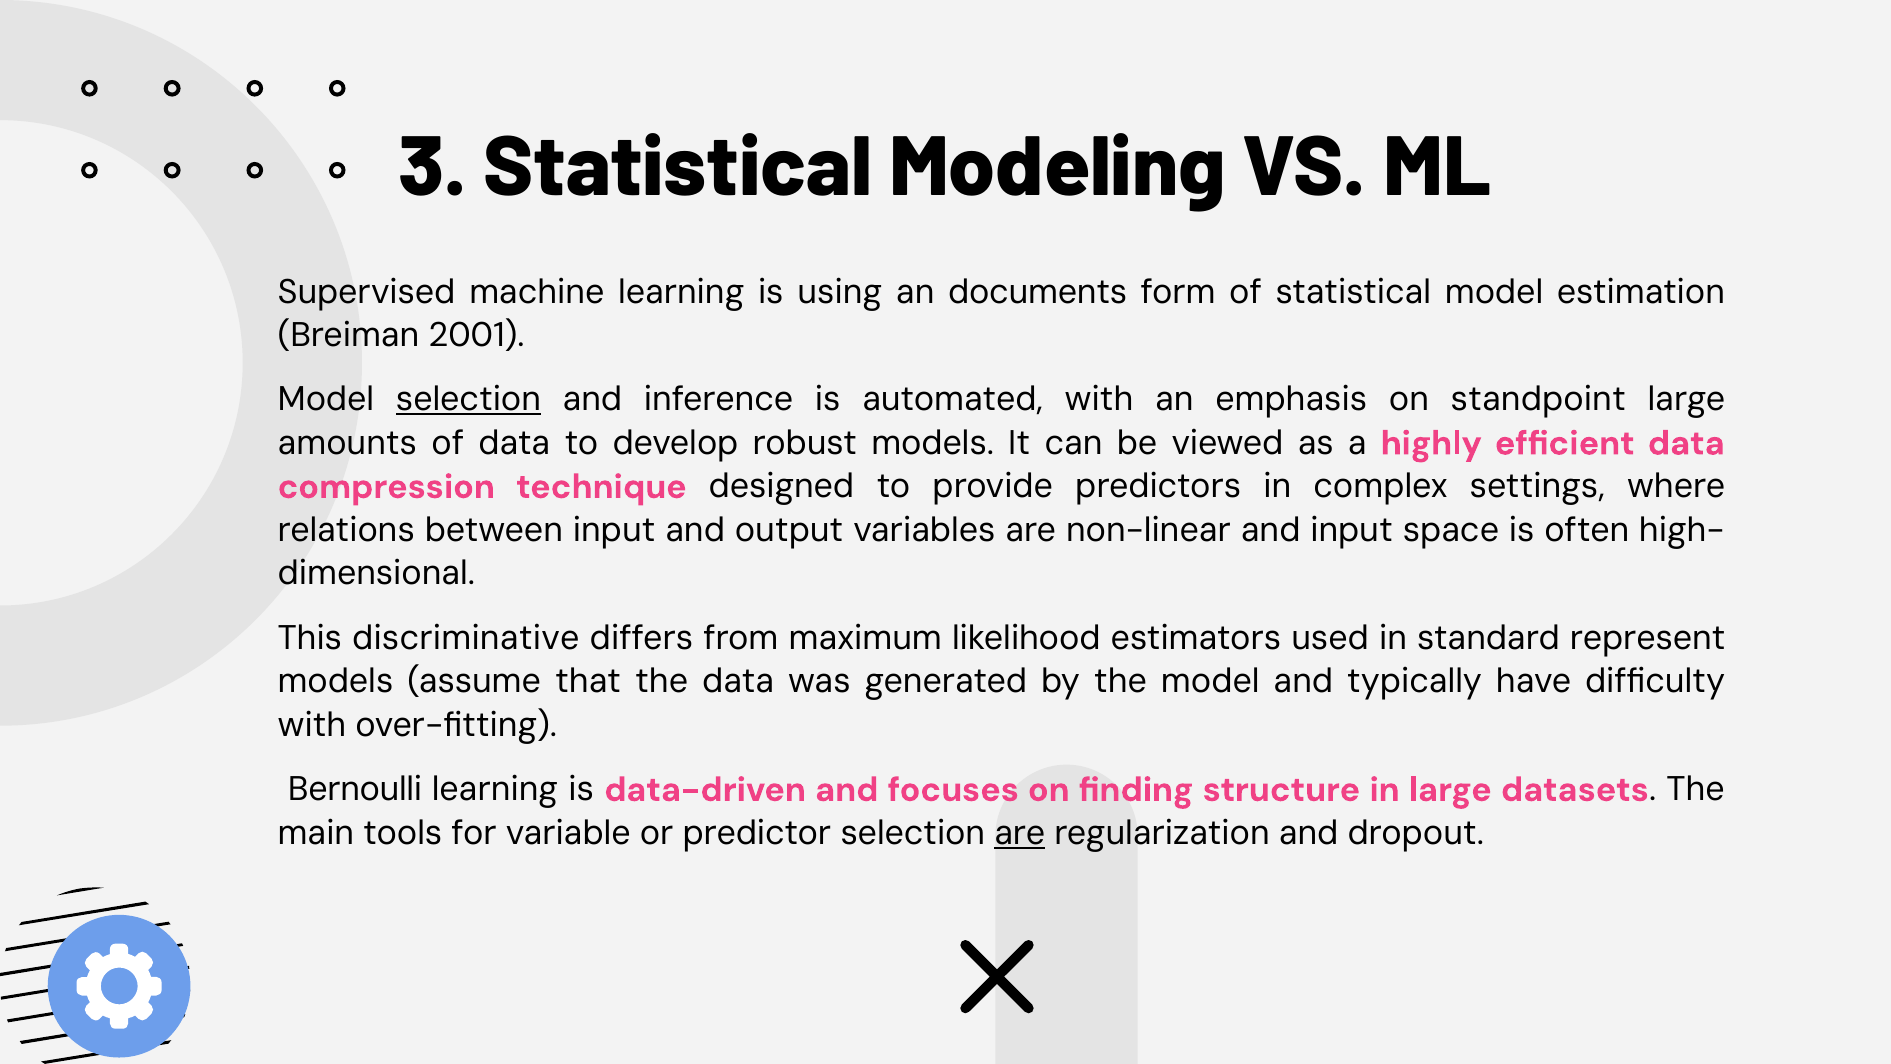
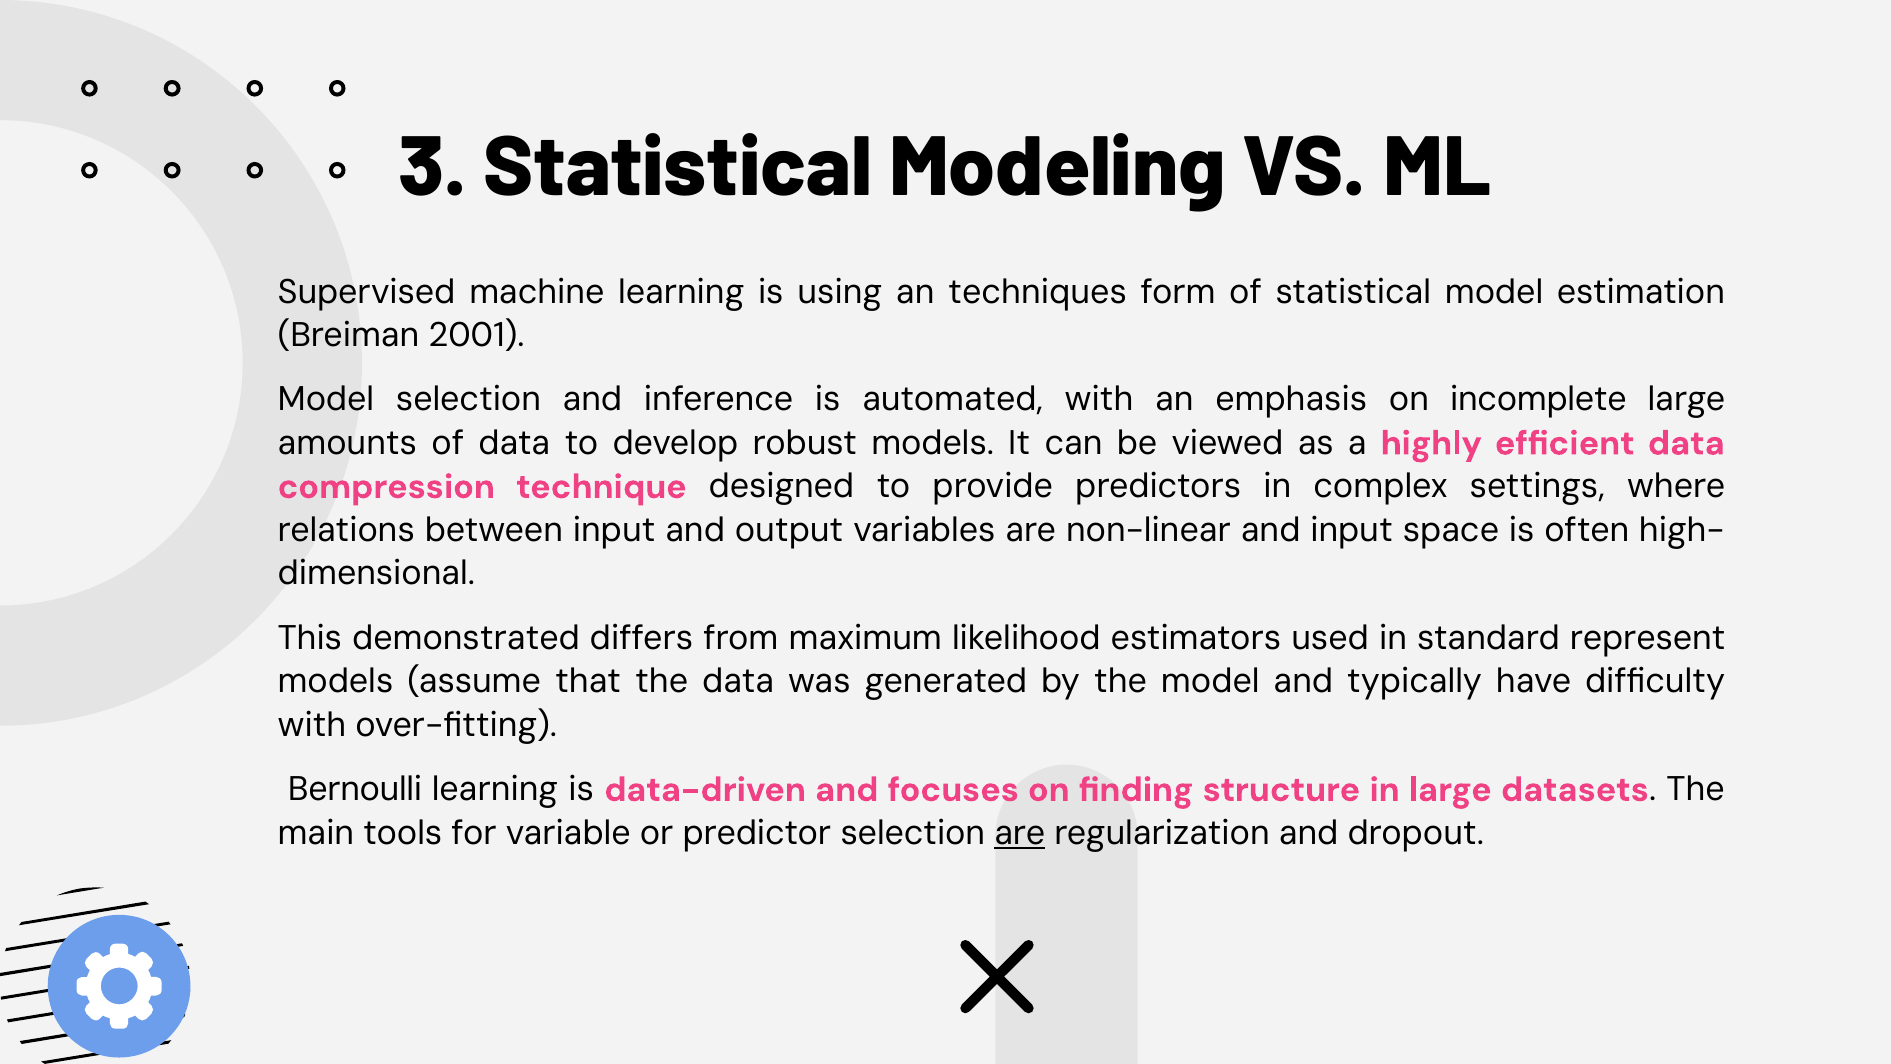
documents: documents -> techniques (1038, 292)
selection underline: present -> none (469, 400)
standpoint: standpoint -> incomplete (1538, 400)
discriminative: discriminative -> demonstrated (466, 638)
